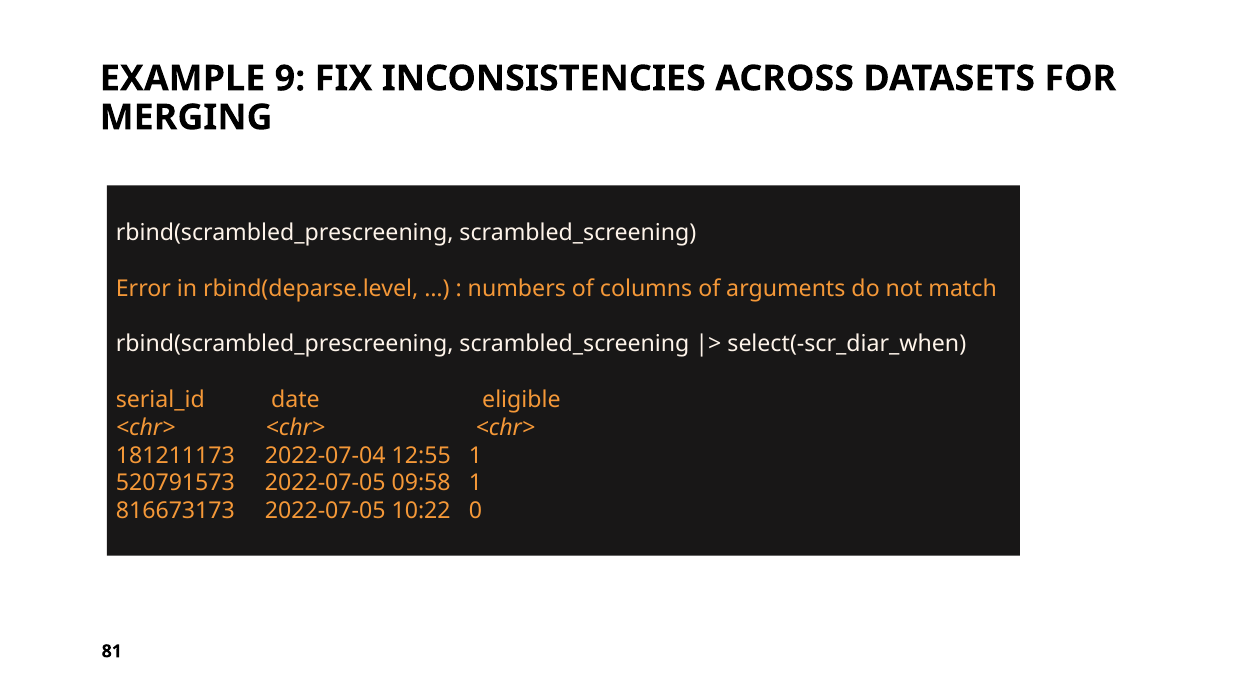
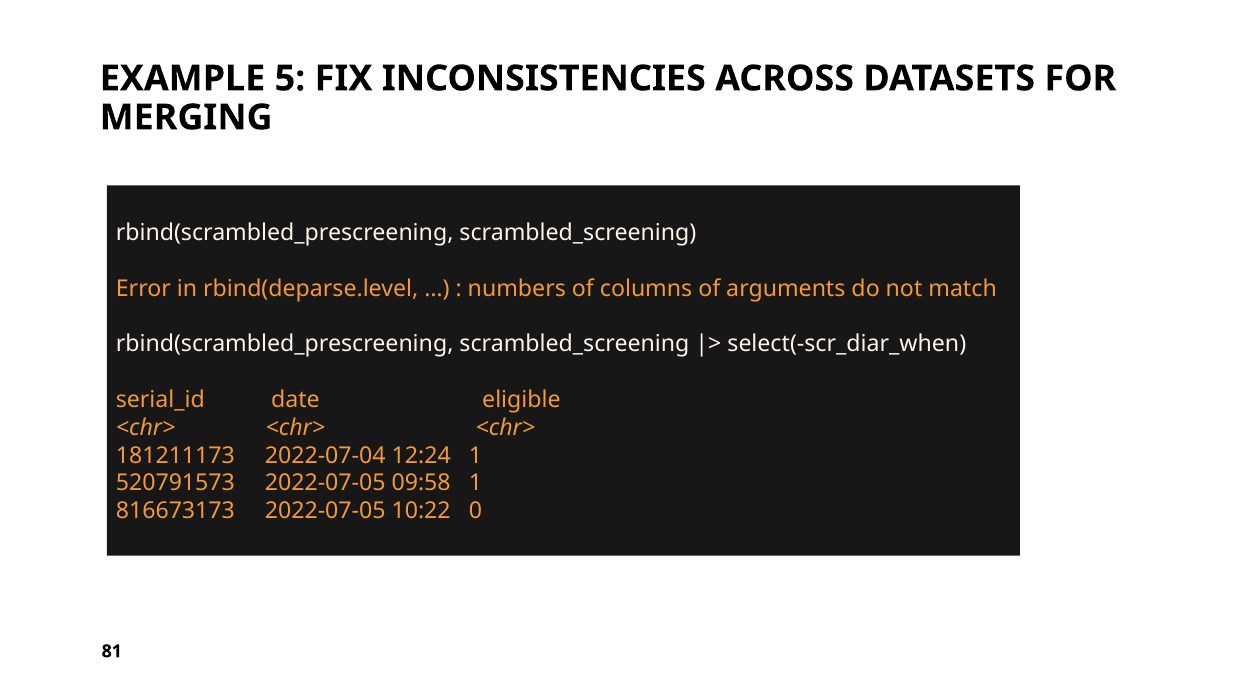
9: 9 -> 5 (290, 78)
12:55: 12:55 -> 12:24 (421, 455)
